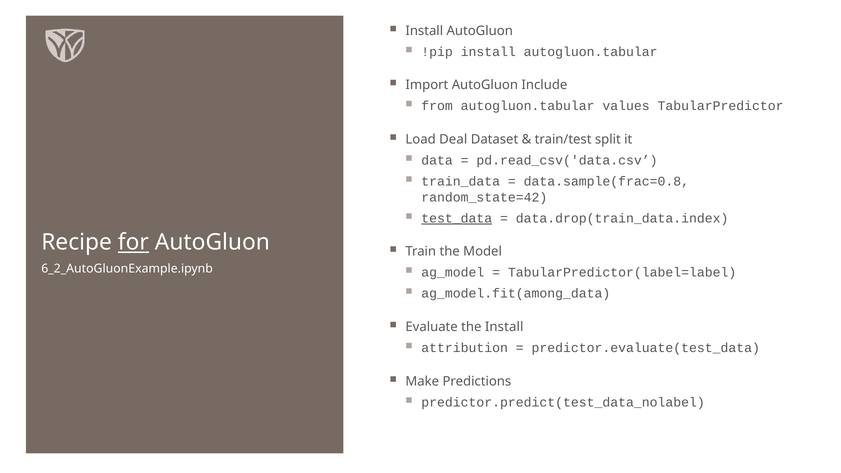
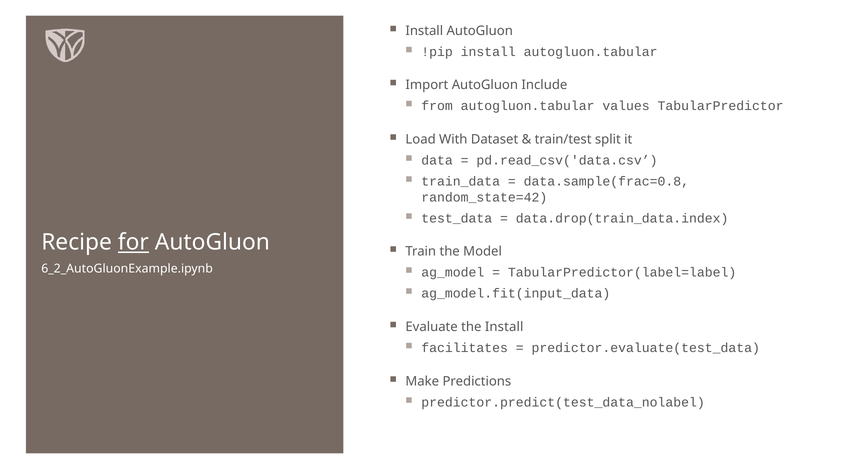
Deal: Deal -> With (453, 139)
test_data underline: present -> none (457, 218)
ag_model.fit(among_data: ag_model.fit(among_data -> ag_model.fit(input_data (516, 294)
attribution: attribution -> facilitates (465, 348)
